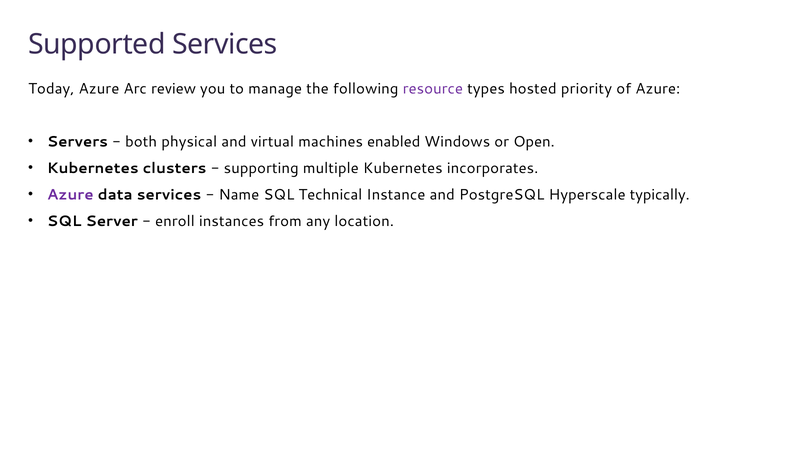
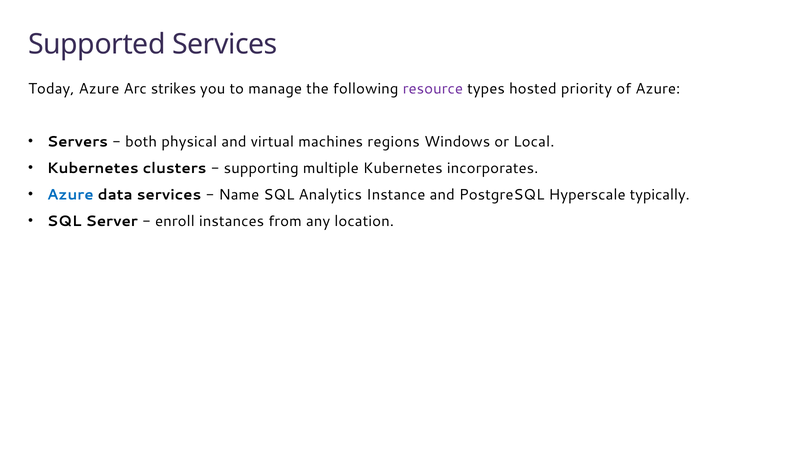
review: review -> strikes (174, 89)
enabled: enabled -> regions (394, 142)
Open: Open -> Local (534, 142)
Azure colour: purple -> blue (70, 195)
Technical: Technical -> Analytics (330, 195)
